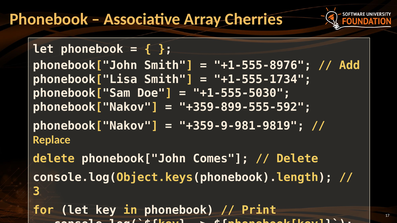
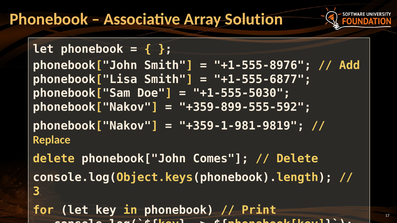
Cherries: Cherries -> Solution (254, 19)
+1-555-1734: +1-555-1734 -> +1-555-6877 (263, 79)
+359-9-981-9819: +359-9-981-9819 -> +359-1-981-9819 (242, 126)
